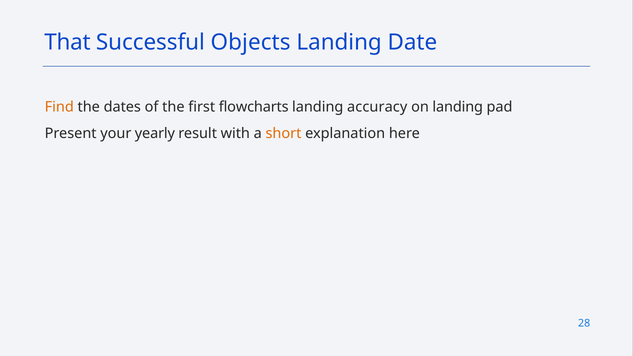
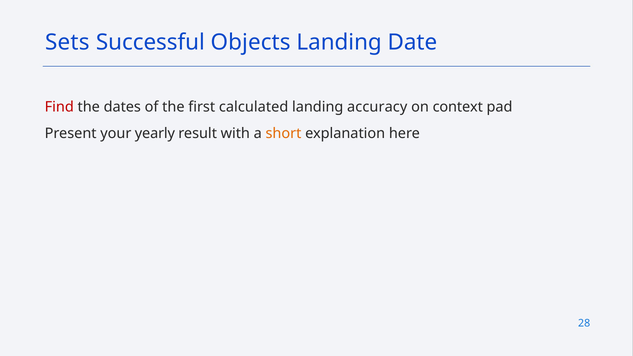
That: That -> Sets (67, 42)
Find colour: orange -> red (59, 107)
flowcharts: flowcharts -> calculated (254, 107)
on landing: landing -> context (458, 107)
